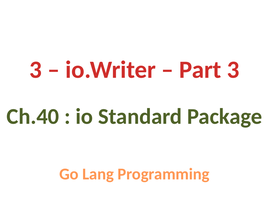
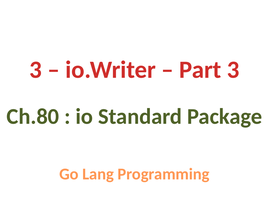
Ch.40: Ch.40 -> Ch.80 (33, 116)
